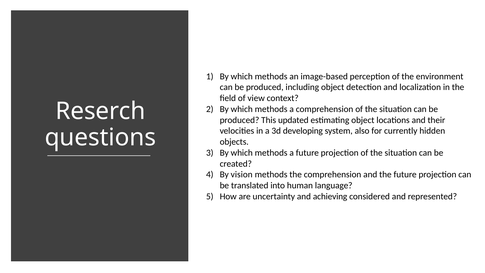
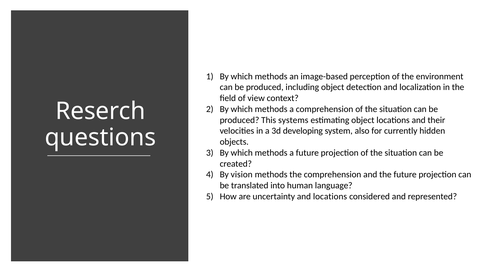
updated: updated -> systems (293, 120)
and achieving: achieving -> locations (330, 196)
